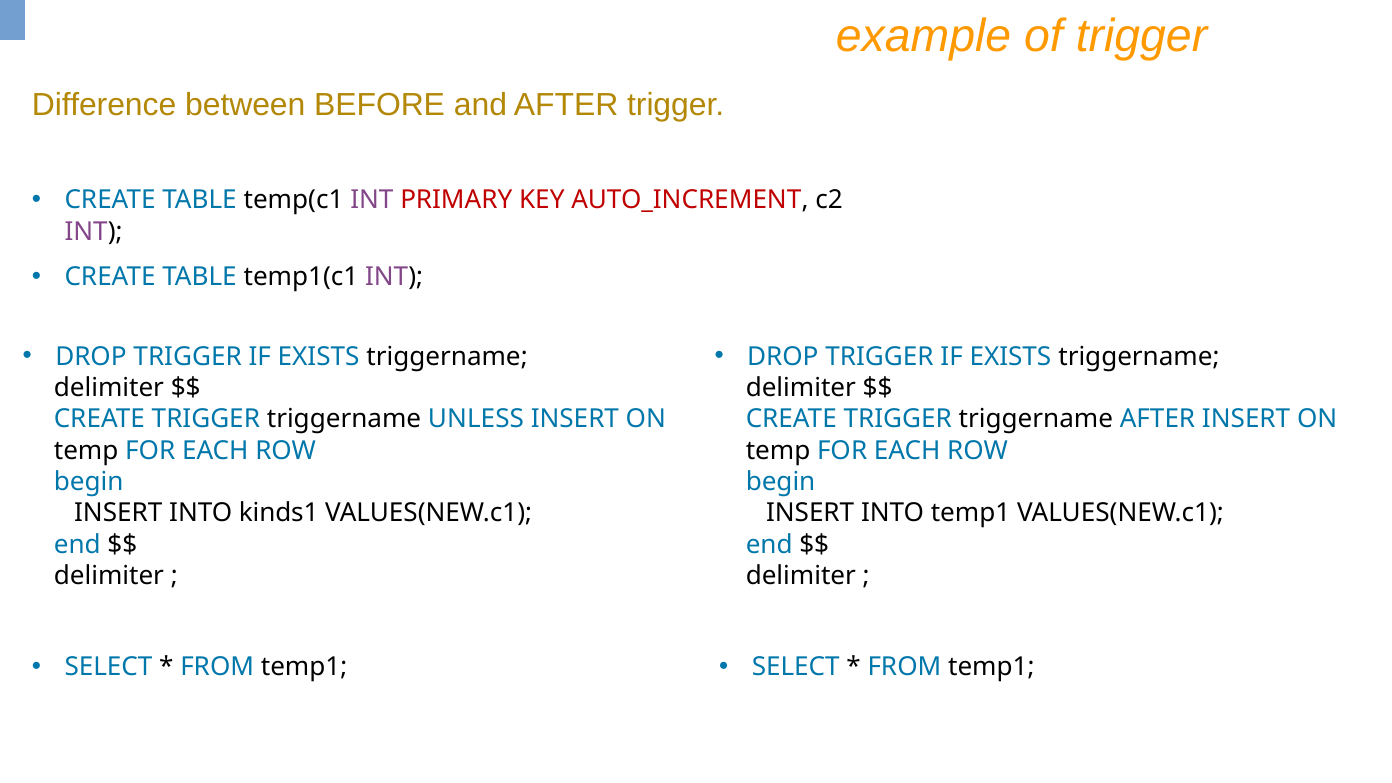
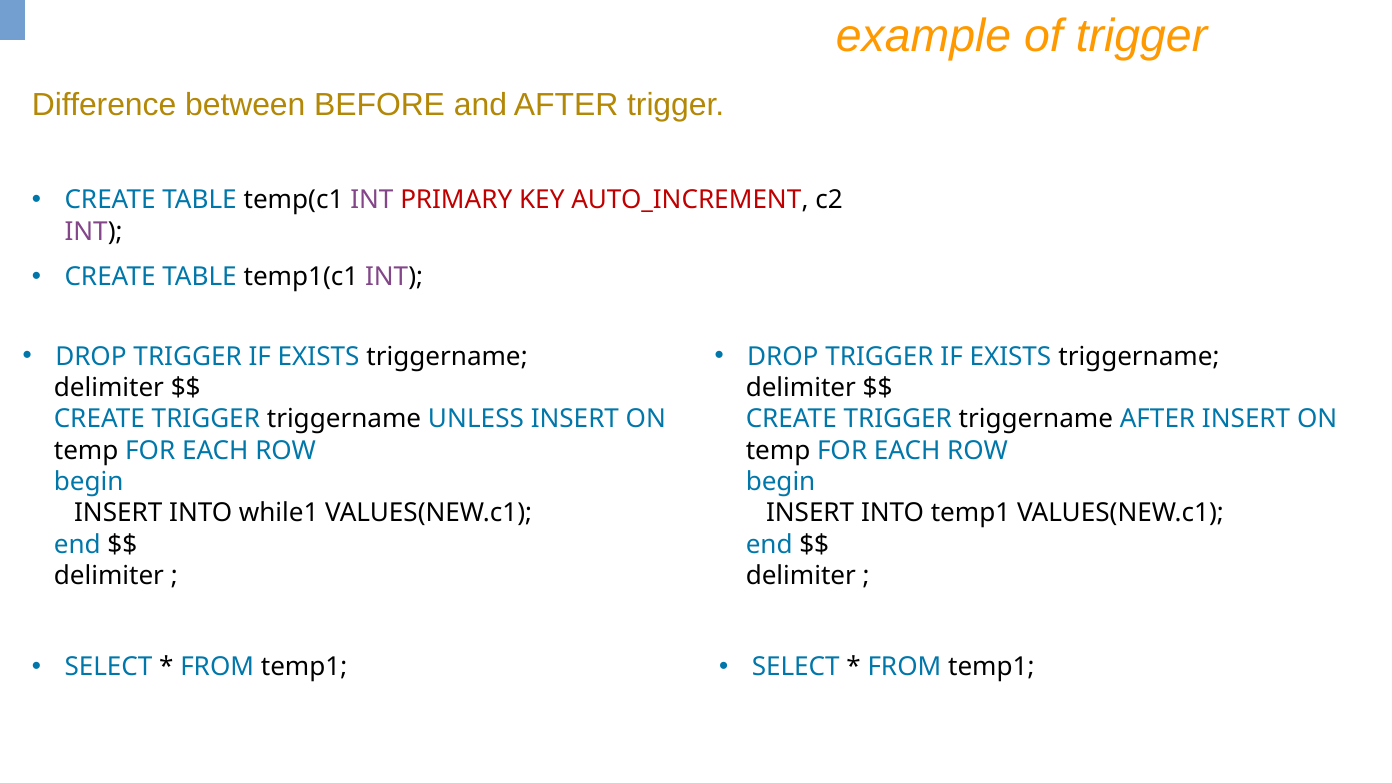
kinds1: kinds1 -> while1 (279, 513)
